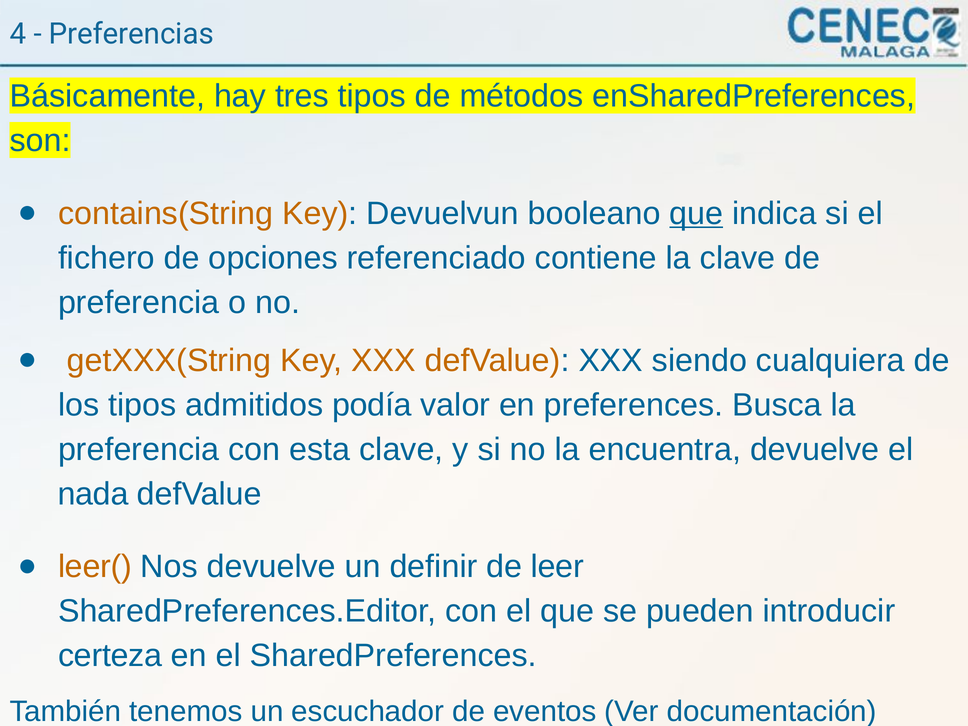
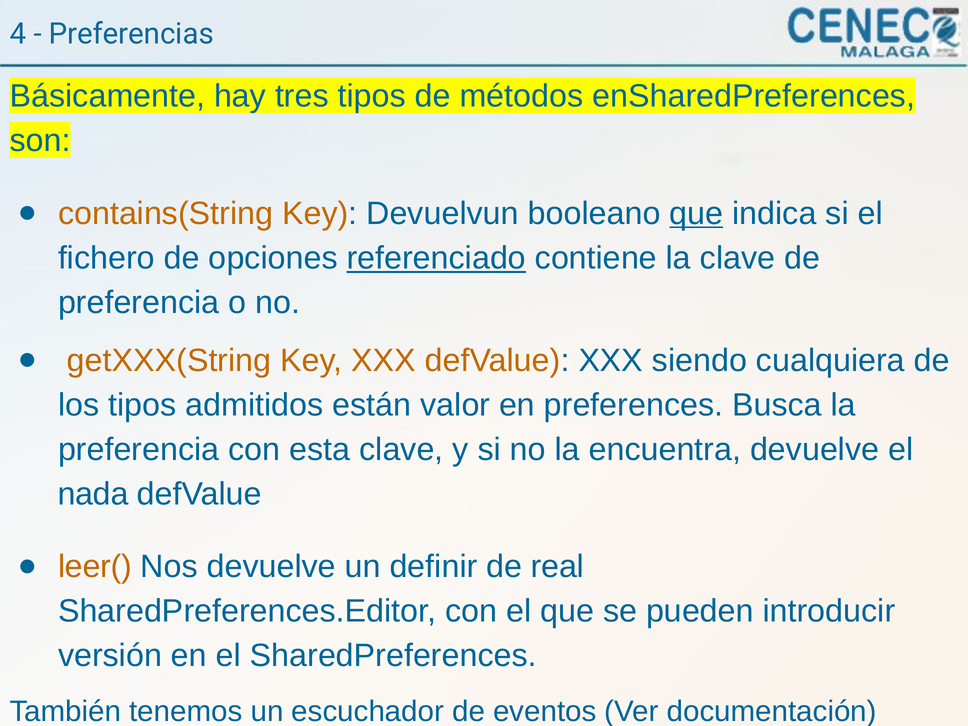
referenciado underline: none -> present (436, 258)
podía: podía -> están (372, 405)
leer: leer -> real (557, 567)
certeza: certeza -> versión (110, 656)
